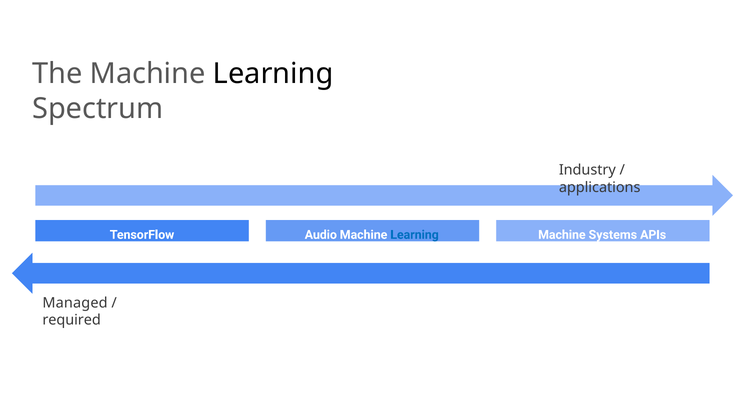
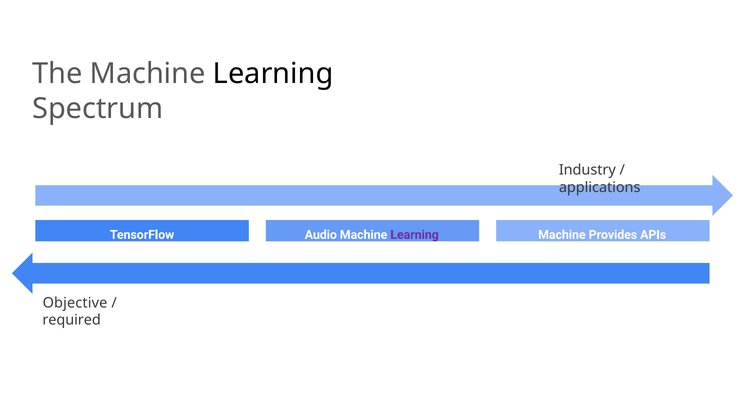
Learning colour: blue -> purple (415, 235)
Systems: Systems -> Provides (613, 235)
Managed: Managed -> Objective (75, 303)
